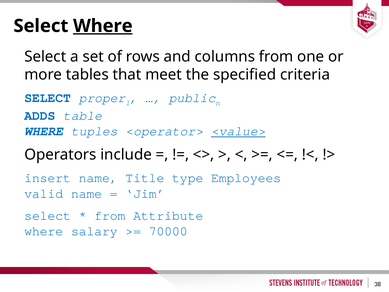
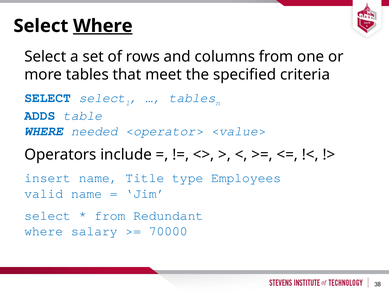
SELECT proper: proper -> select (102, 98)
public: public -> tables (192, 98)
tuples: tuples -> needed (94, 131)
<value> underline: present -> none (238, 131)
Attribute: Attribute -> Redundant (168, 215)
